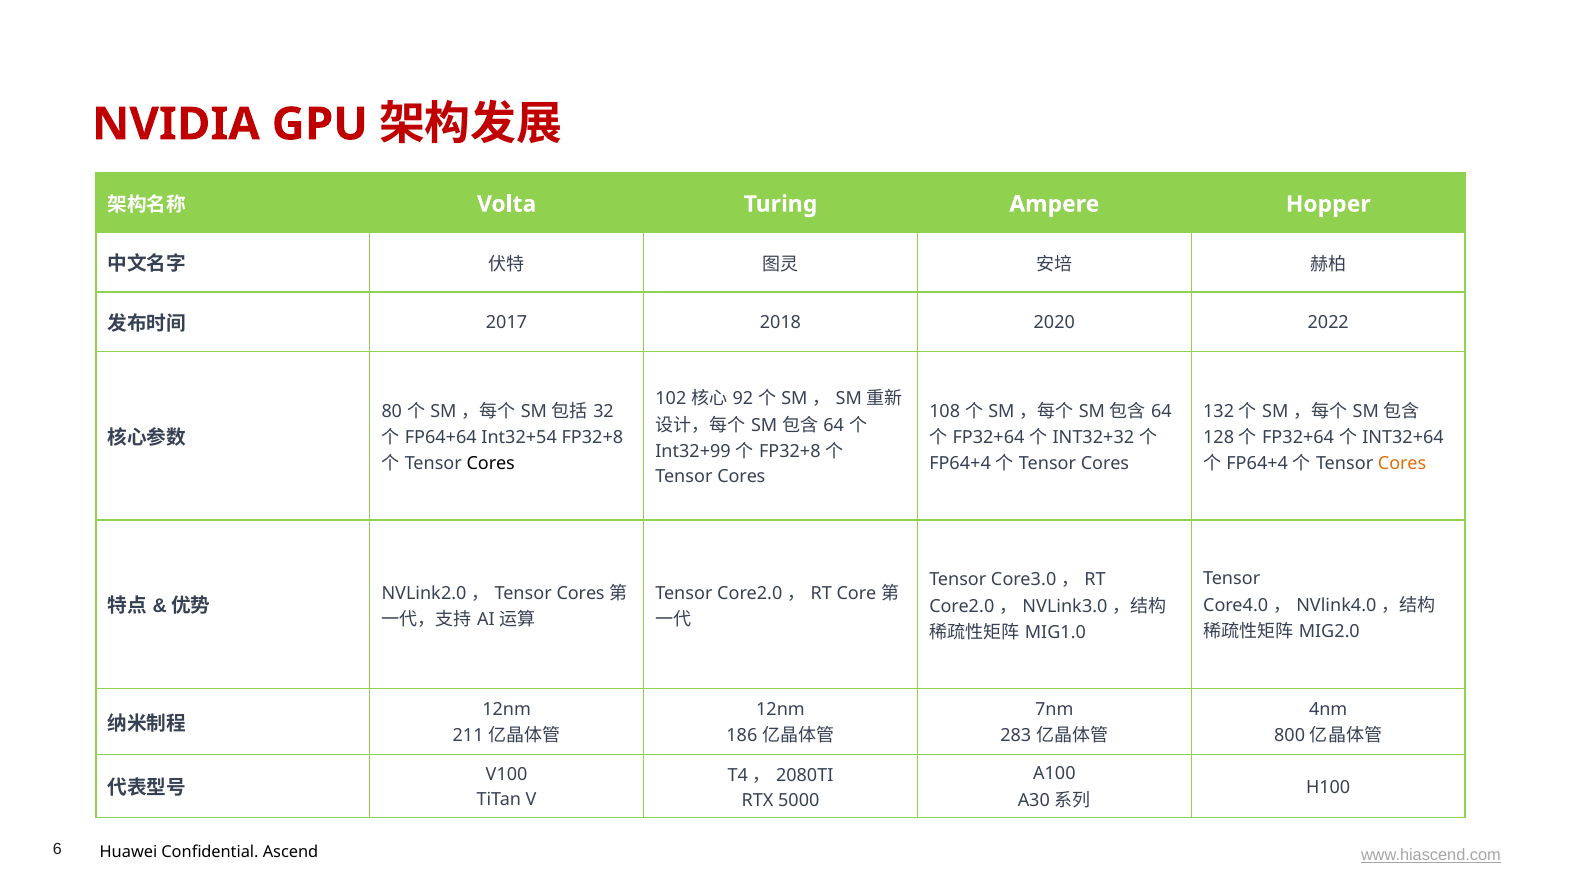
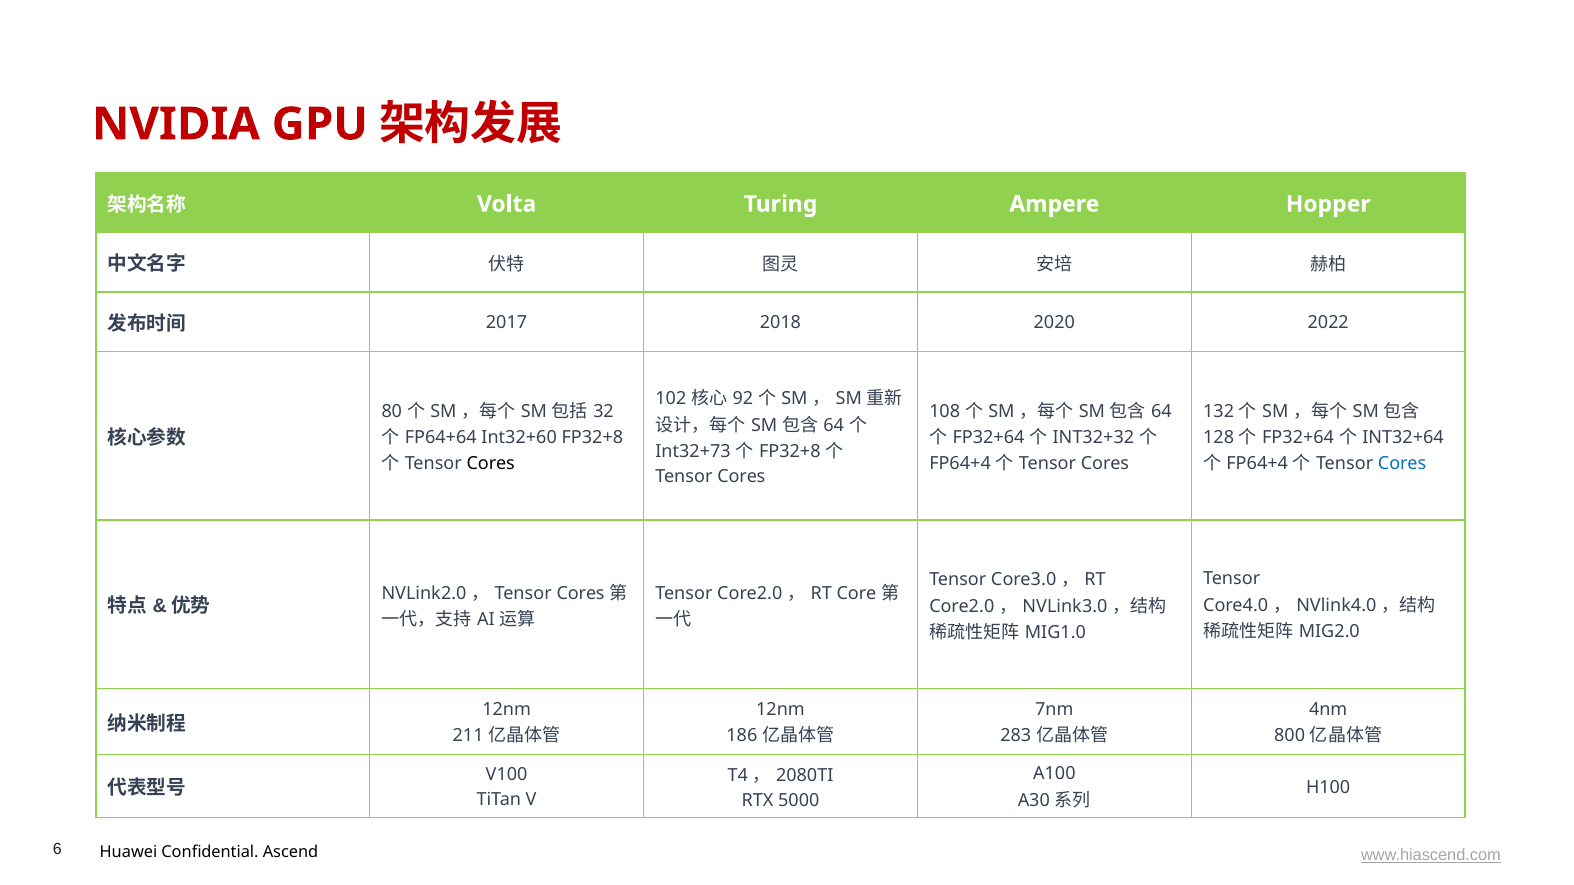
Int32+54: Int32+54 -> Int32+60 (519, 438)
Int32+99: Int32+99 -> Int32+73 (693, 452)
Cores colour: orange -> blue (1402, 464)
